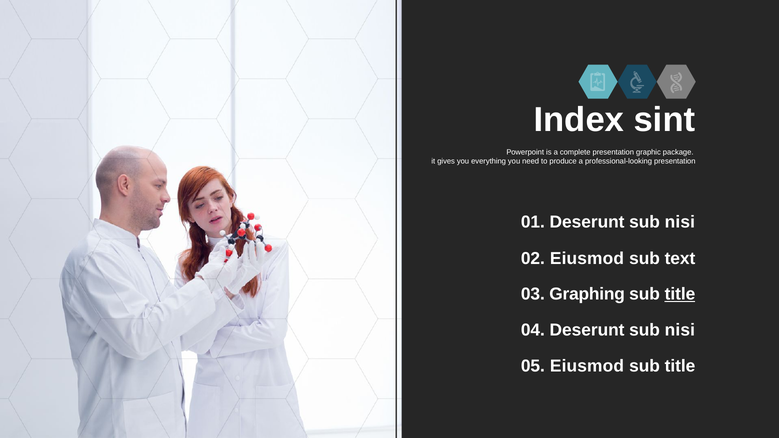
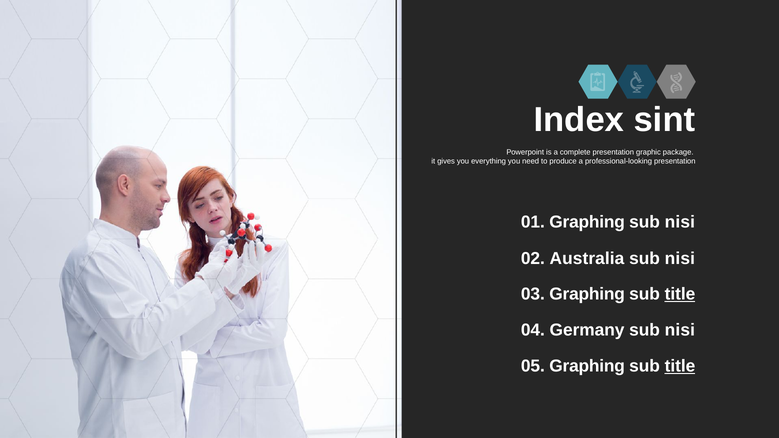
01 Deserunt: Deserunt -> Graphing (587, 222)
02 Eiusmod: Eiusmod -> Australia (587, 258)
text: text -> nisi (680, 258)
04 Deserunt: Deserunt -> Germany (587, 330)
05 Eiusmod: Eiusmod -> Graphing (587, 366)
title underline: none -> present (680, 366)
